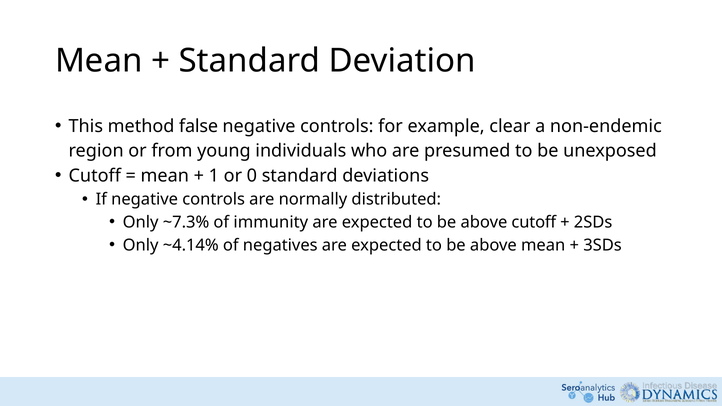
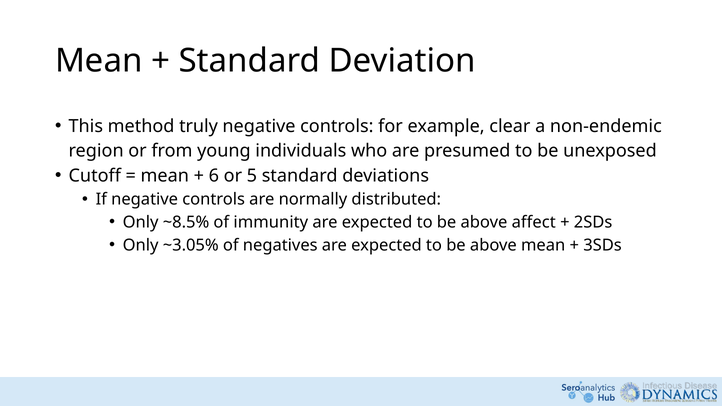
false: false -> truly (198, 126)
1: 1 -> 6 (214, 176)
0: 0 -> 5 (252, 176)
~7.3%: ~7.3% -> ~8.5% (186, 222)
above cutoff: cutoff -> affect (534, 222)
~4.14%: ~4.14% -> ~3.05% (191, 245)
